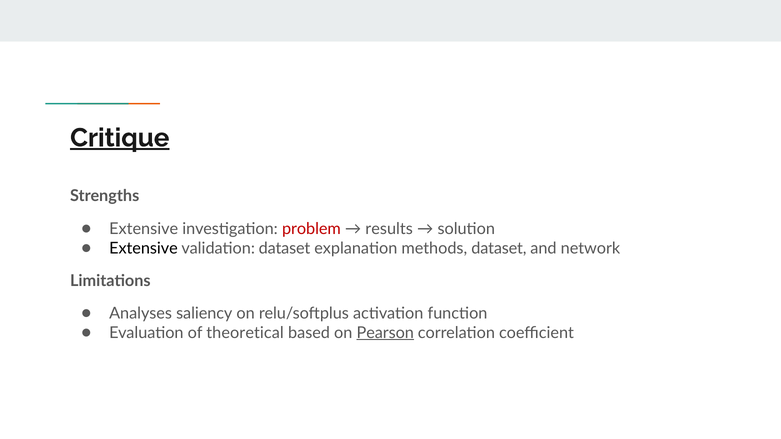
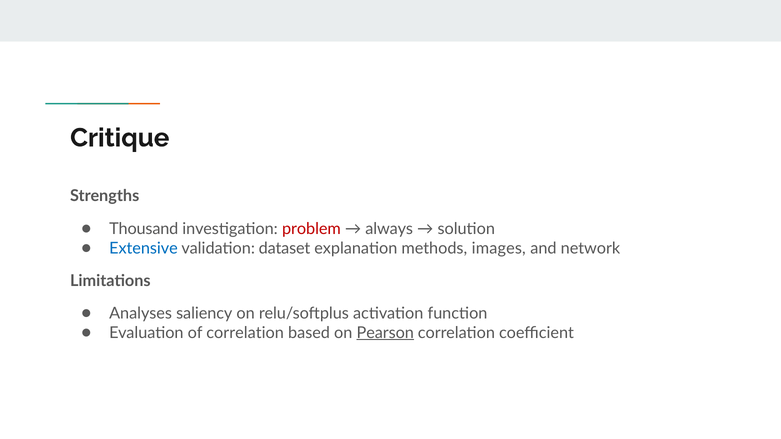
Critique underline: present -> none (120, 138)
Extensive: Extensive -> Thousand (144, 229)
results: results -> always (389, 229)
Extensive colour: black -> blue (143, 248)
methods dataset: dataset -> images (499, 248)
of theoretical: theoretical -> correlation (245, 333)
